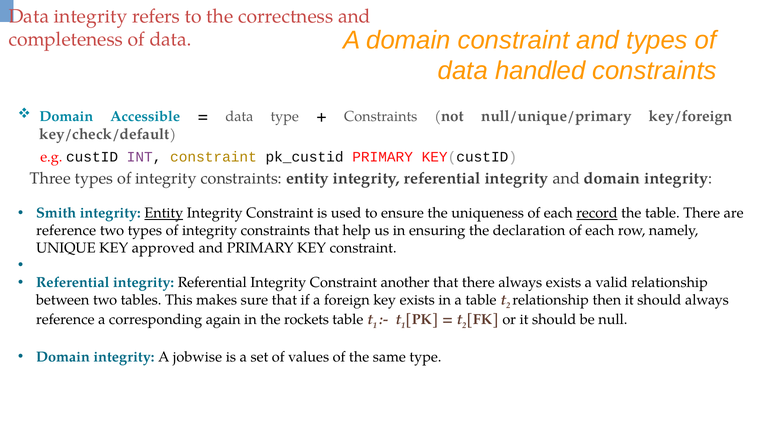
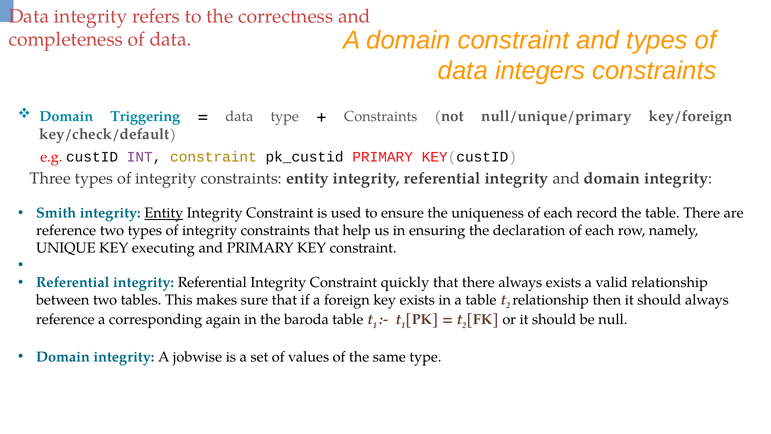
handled: handled -> integers (540, 71)
Accessible: Accessible -> Triggering (145, 116)
record underline: present -> none (597, 213)
approved: approved -> executing (163, 248)
another: another -> quickly (405, 282)
rockets: rockets -> baroda (306, 319)
